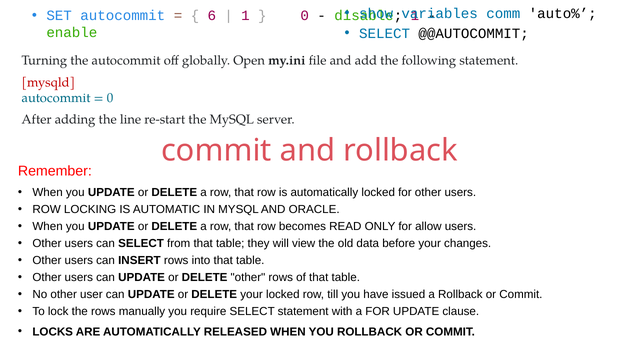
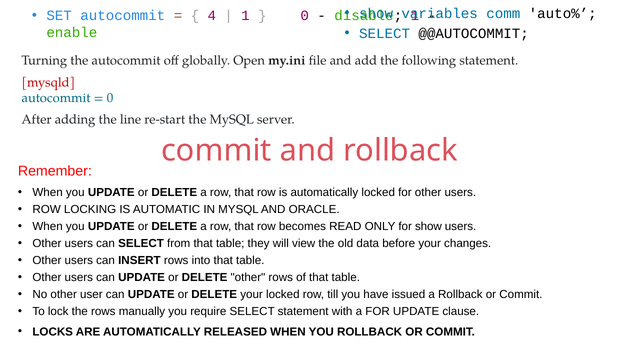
6: 6 -> 4 (212, 16)
for allow: allow -> show (428, 227)
